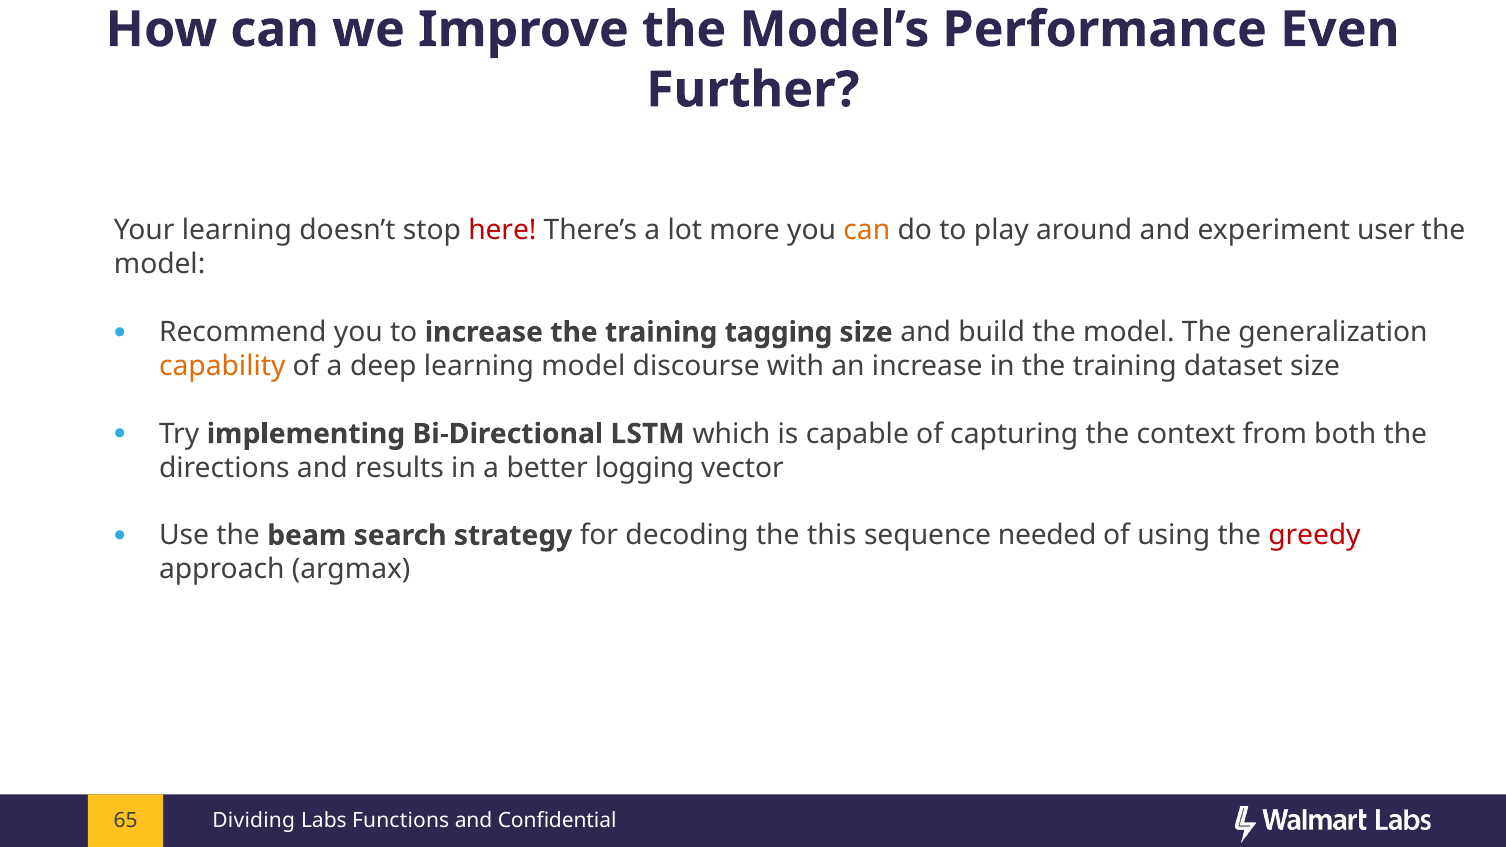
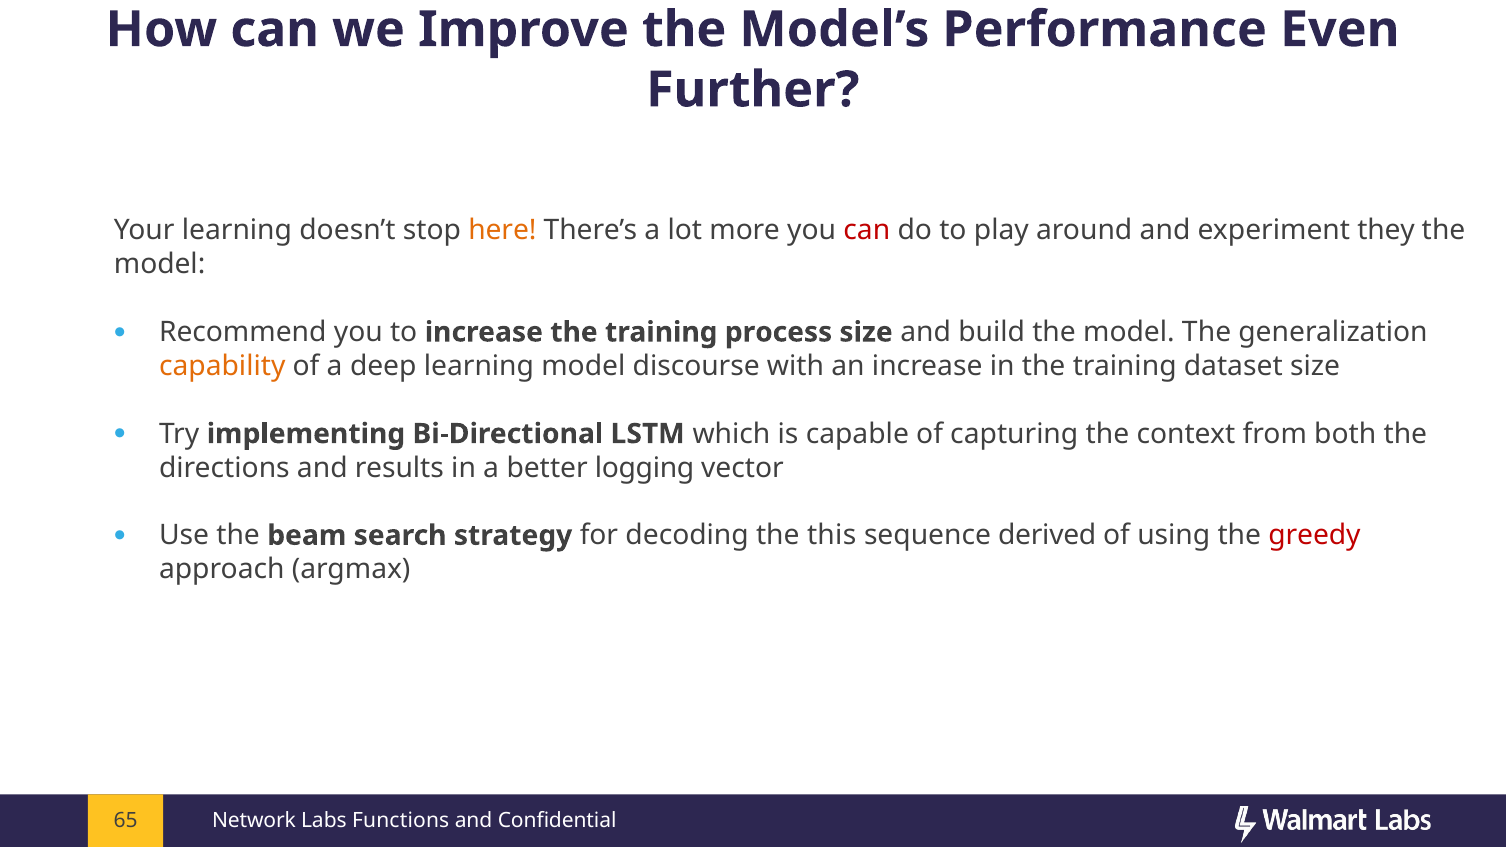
here colour: red -> orange (502, 231)
can colour: orange -> red (867, 231)
user: user -> they (1386, 231)
tagging: tagging -> process (779, 332)
needed: needed -> derived (1047, 536)
Dividing: Dividing -> Network (254, 820)
